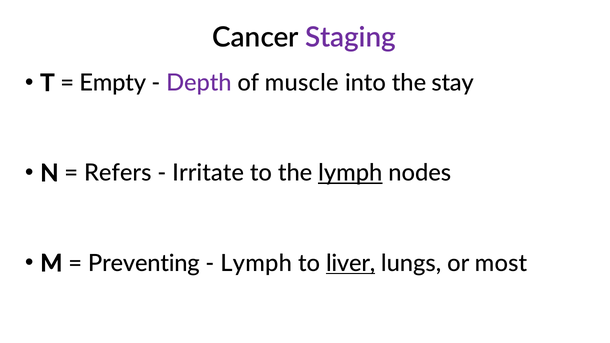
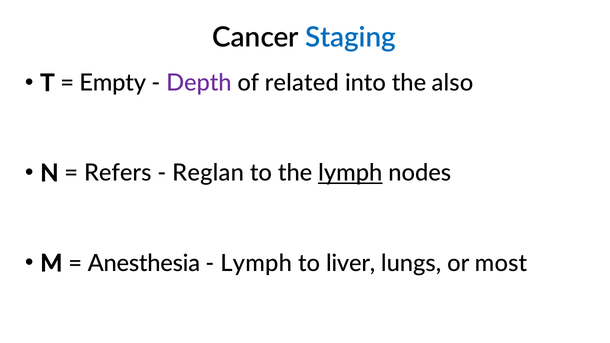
Staging colour: purple -> blue (351, 38)
muscle: muscle -> related (302, 83)
stay: stay -> also (452, 83)
Irritate: Irritate -> Reglan (208, 173)
Preventing: Preventing -> Anesthesia (144, 263)
liver underline: present -> none (351, 263)
